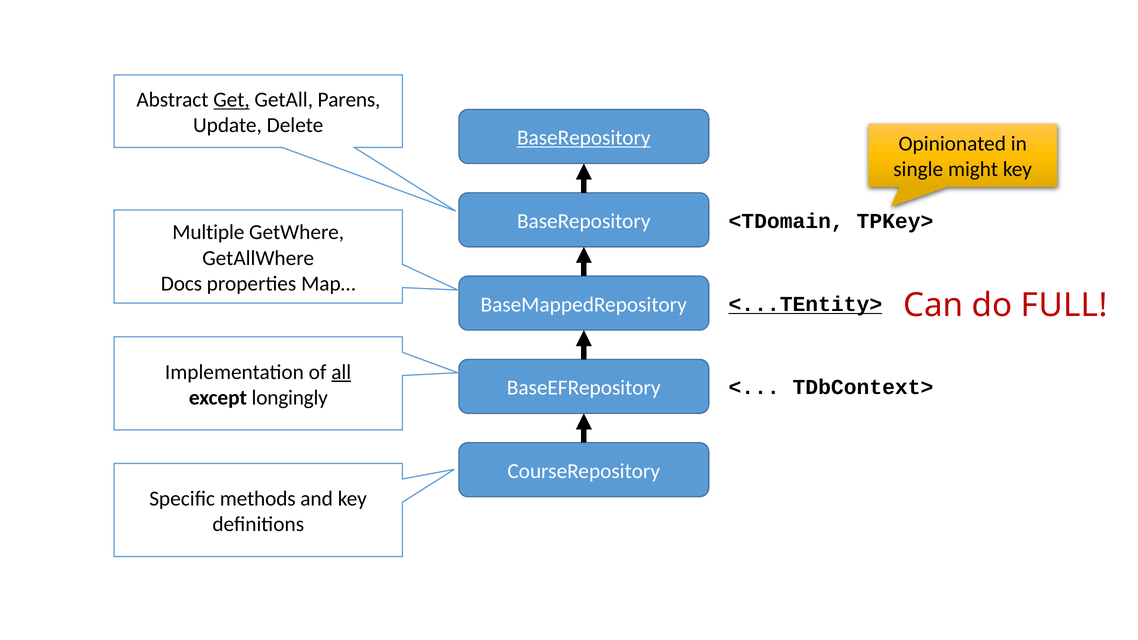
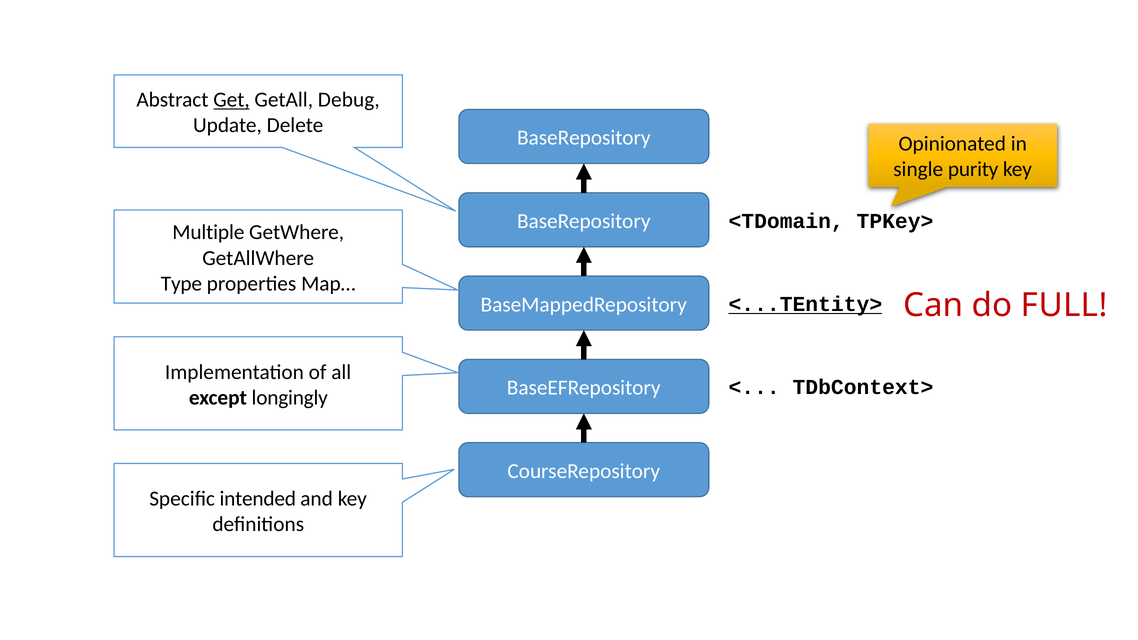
Parens: Parens -> Debug (349, 100)
BaseRepository underline: present -> none (584, 138)
might: might -> purity (973, 169)
Docs: Docs -> Type (181, 284)
all underline: present -> none (341, 372)
methods: methods -> intended (258, 499)
